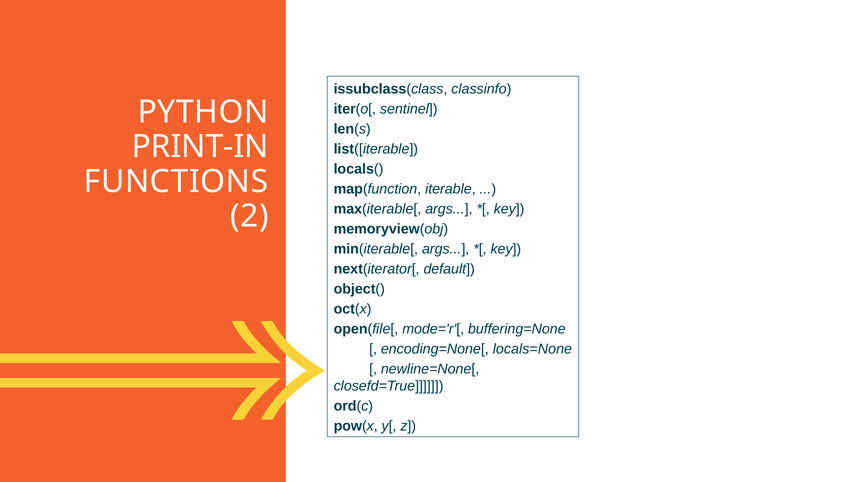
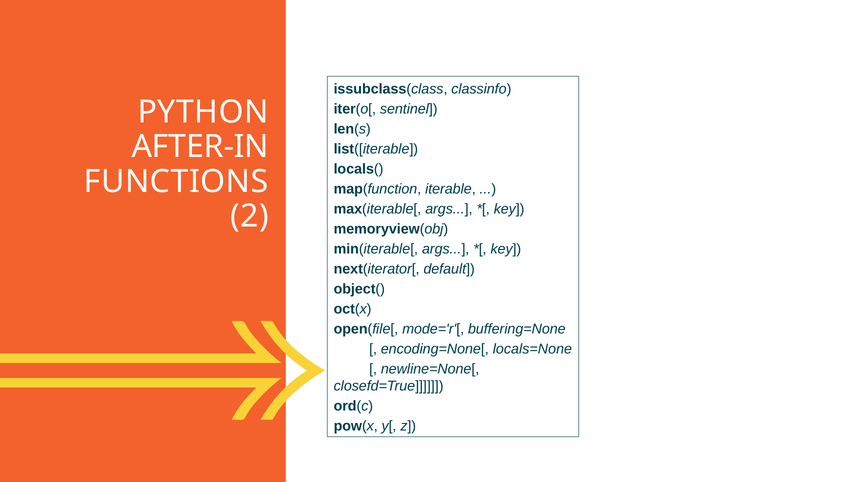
PRINT-IN: PRINT-IN -> AFTER-IN (200, 147)
